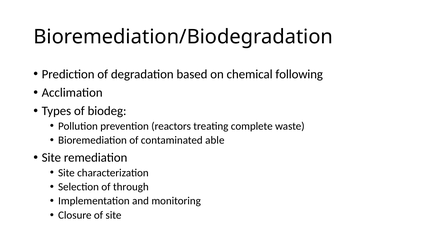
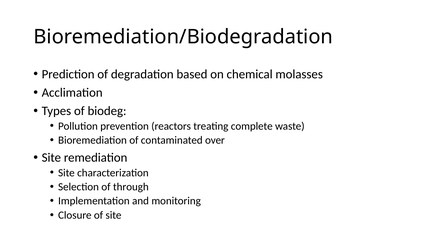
following: following -> molasses (299, 74)
able: able -> over (215, 140)
